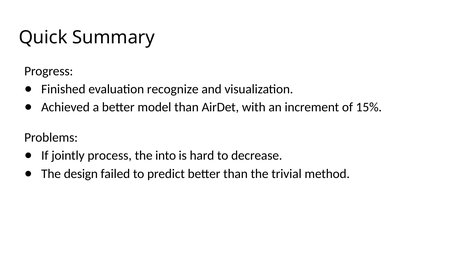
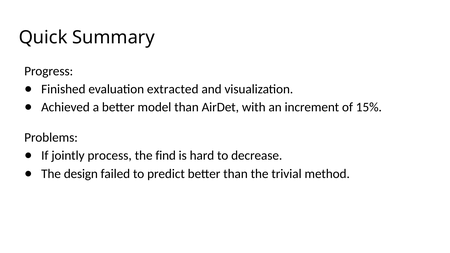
recognize: recognize -> extracted (173, 89)
into: into -> find (166, 156)
